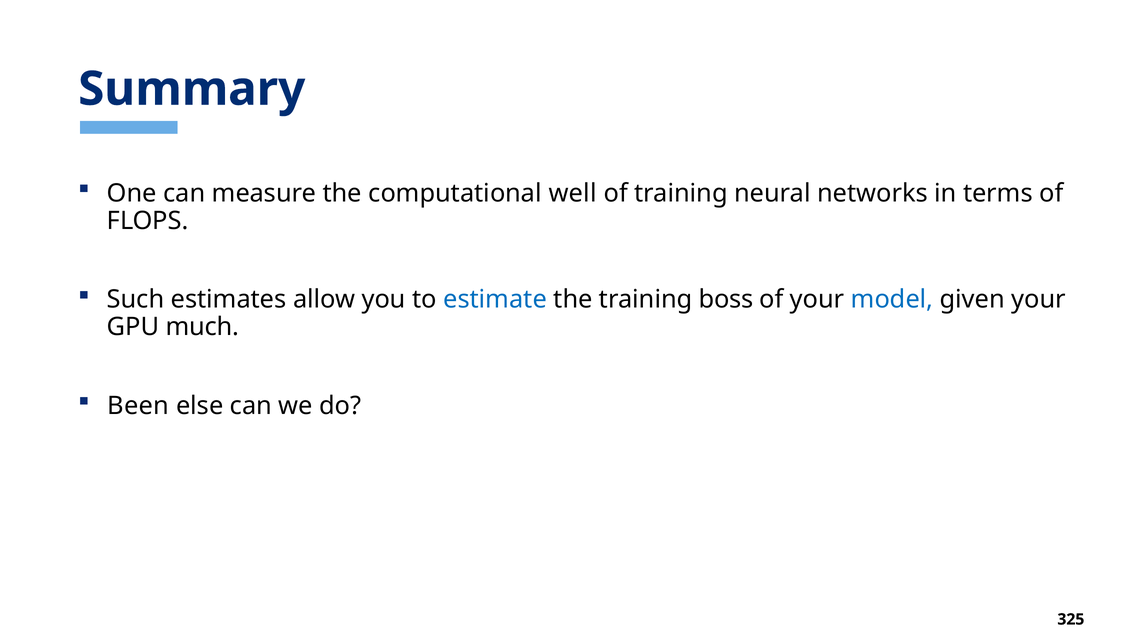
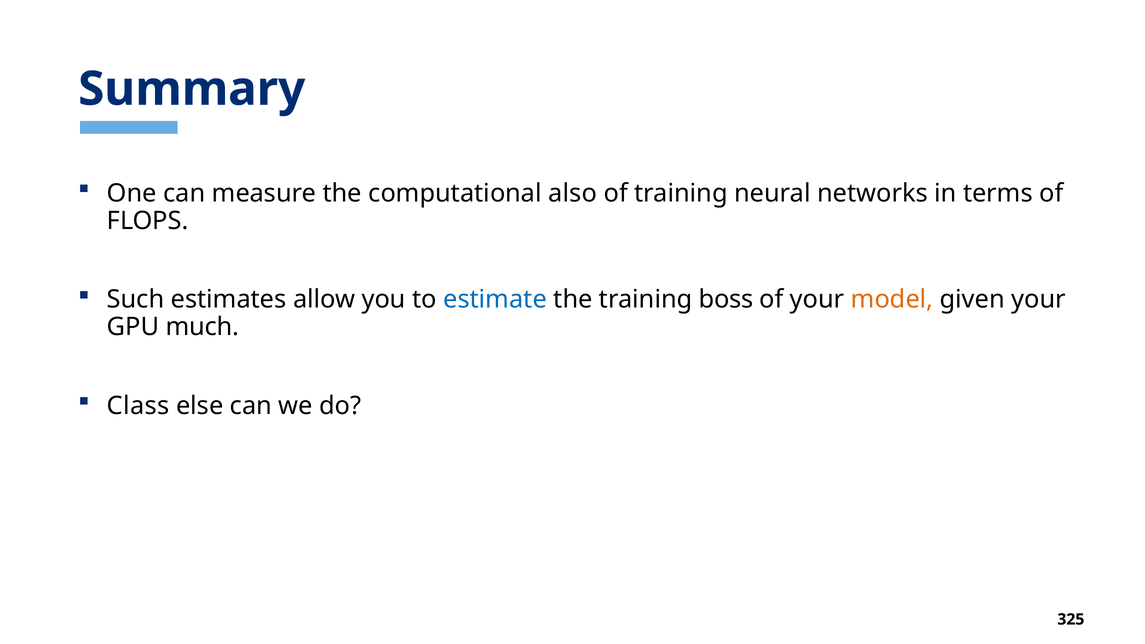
well: well -> also (573, 193)
model colour: blue -> orange (892, 300)
Been: Been -> Class (138, 406)
